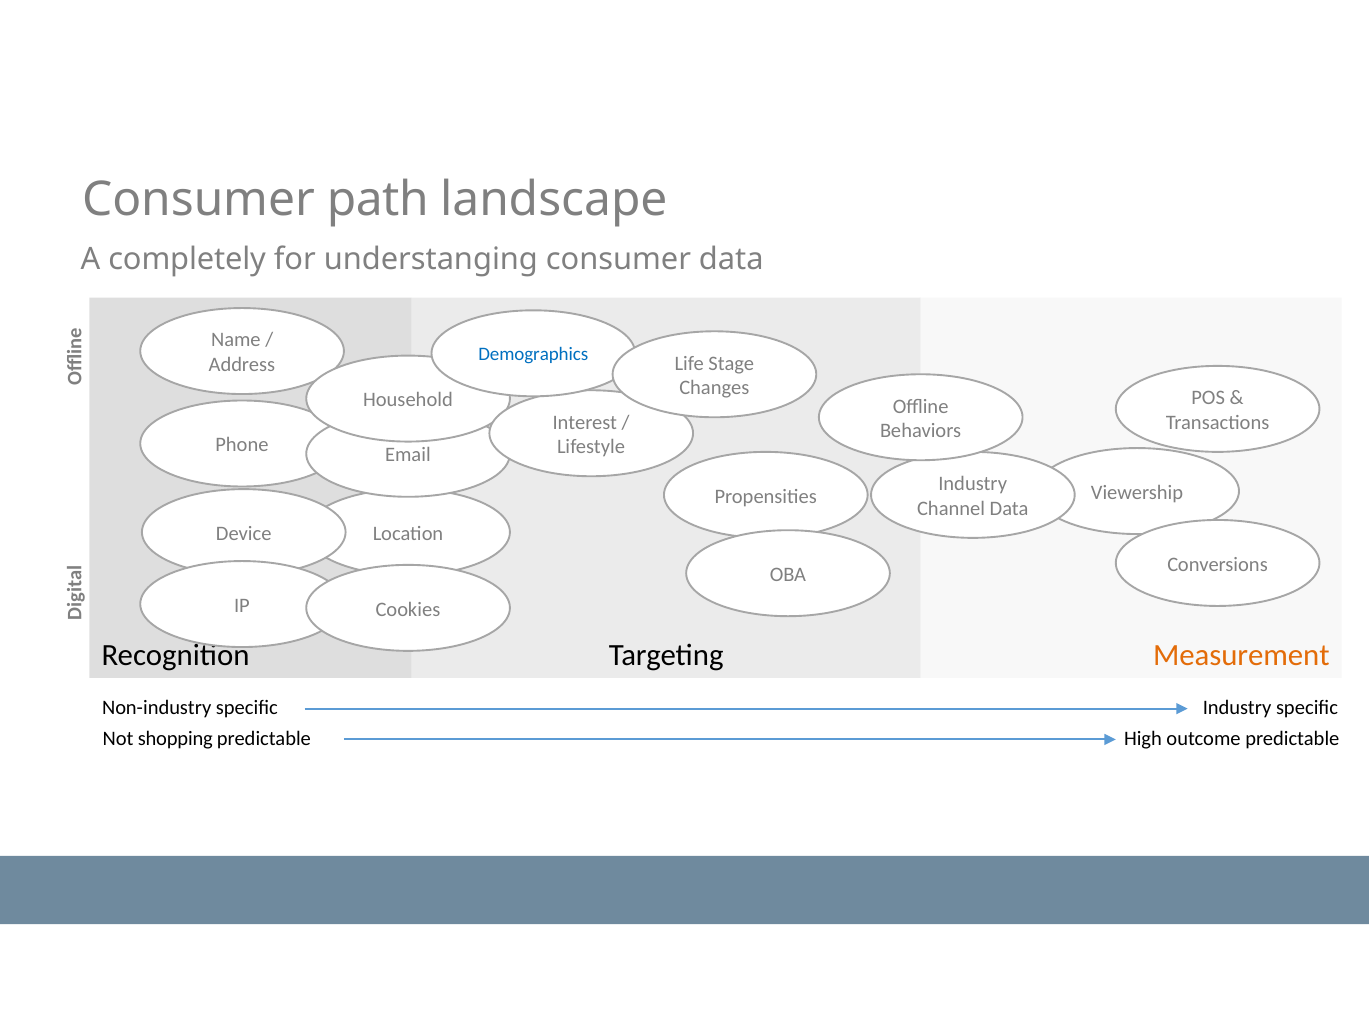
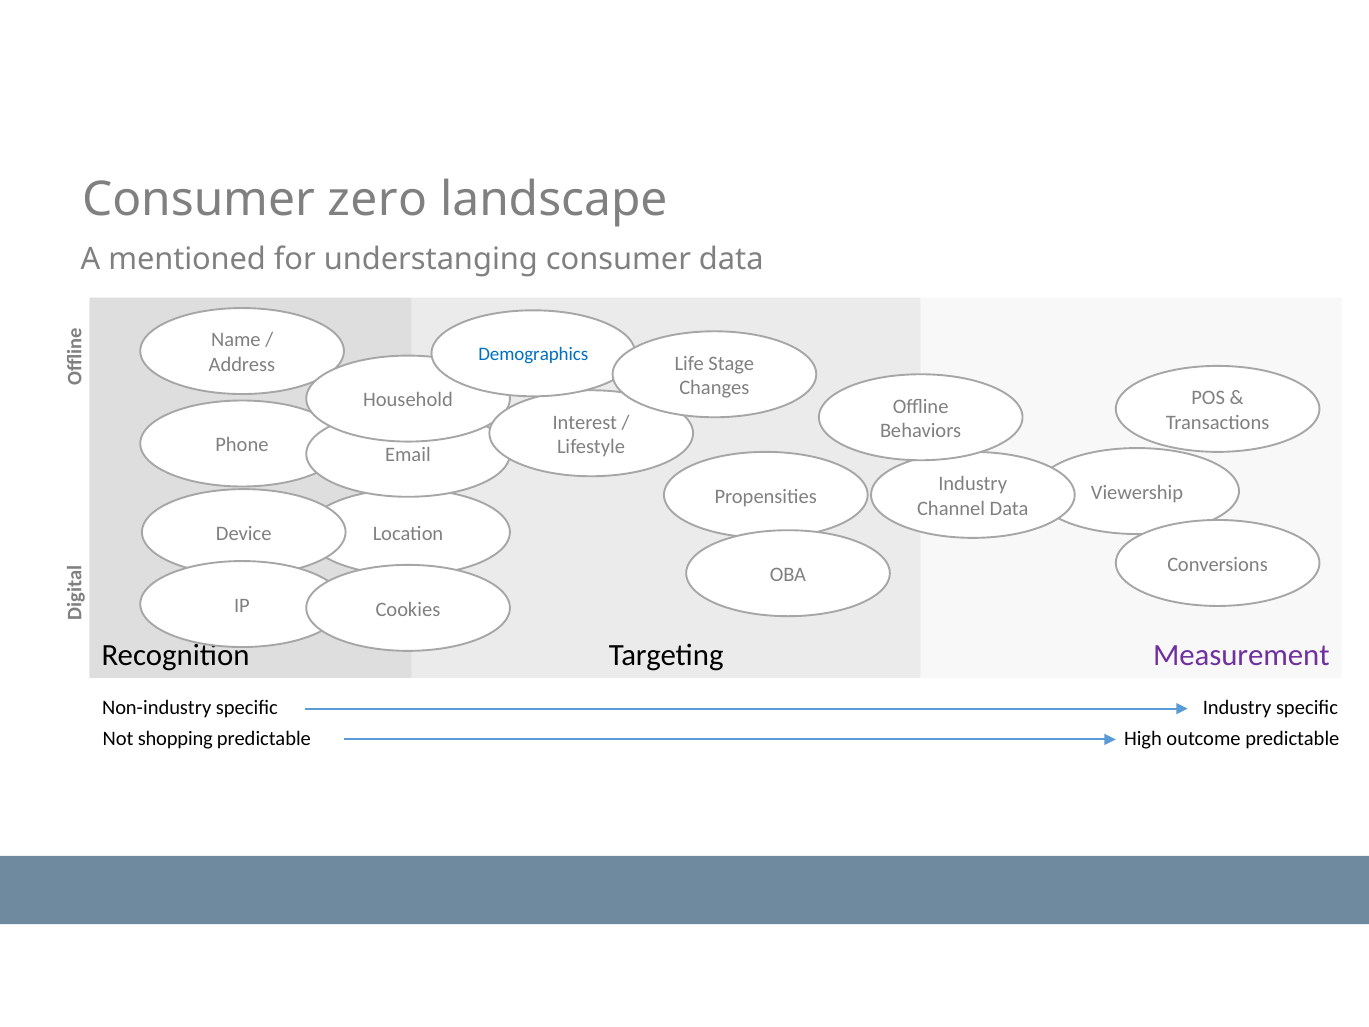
path: path -> zero (377, 200)
completely: completely -> mentioned (187, 259)
Measurement colour: orange -> purple (1241, 655)
